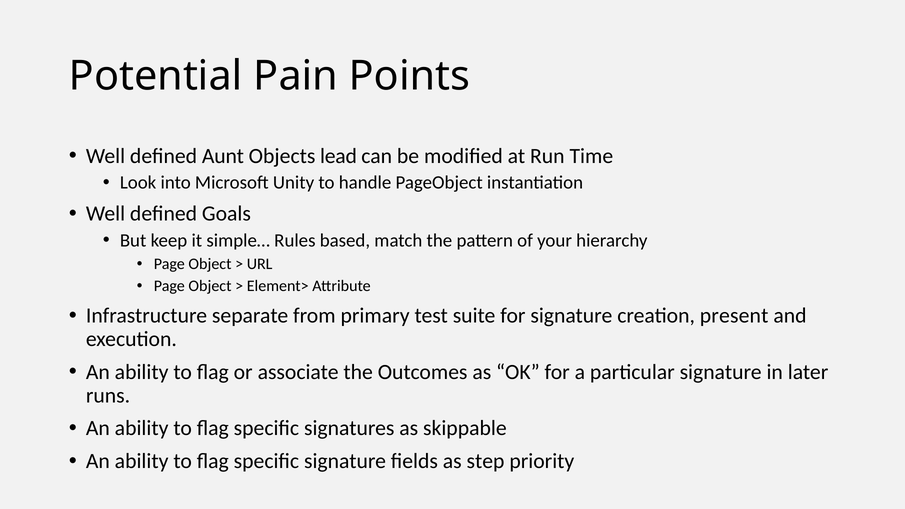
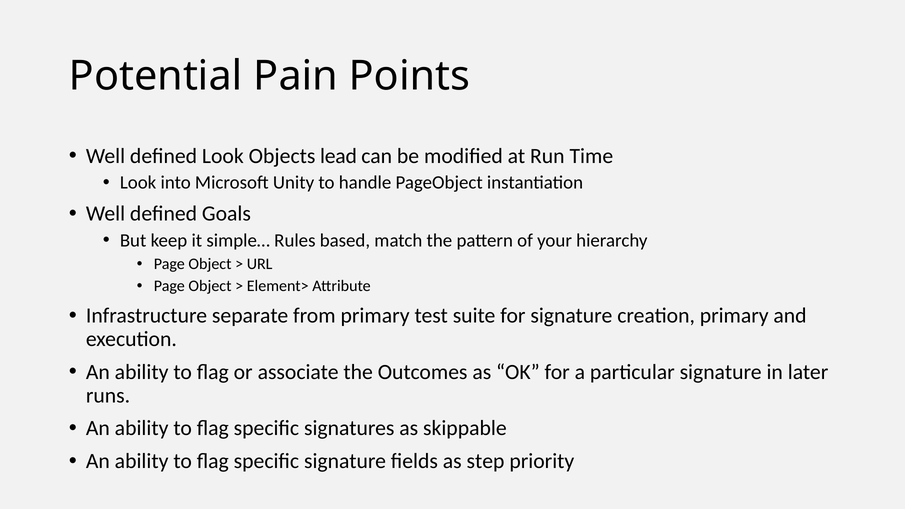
defined Aunt: Aunt -> Look (223, 156)
creation present: present -> primary (734, 316)
